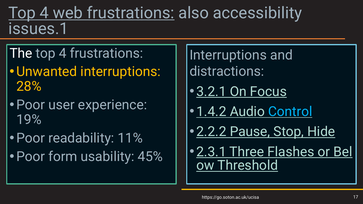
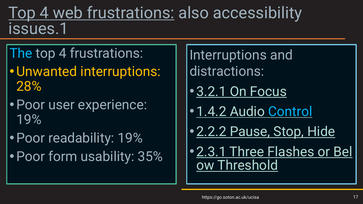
The colour: white -> light blue (21, 53)
readability 11%: 11% -> 19% (130, 138)
45%: 45% -> 35% (150, 157)
